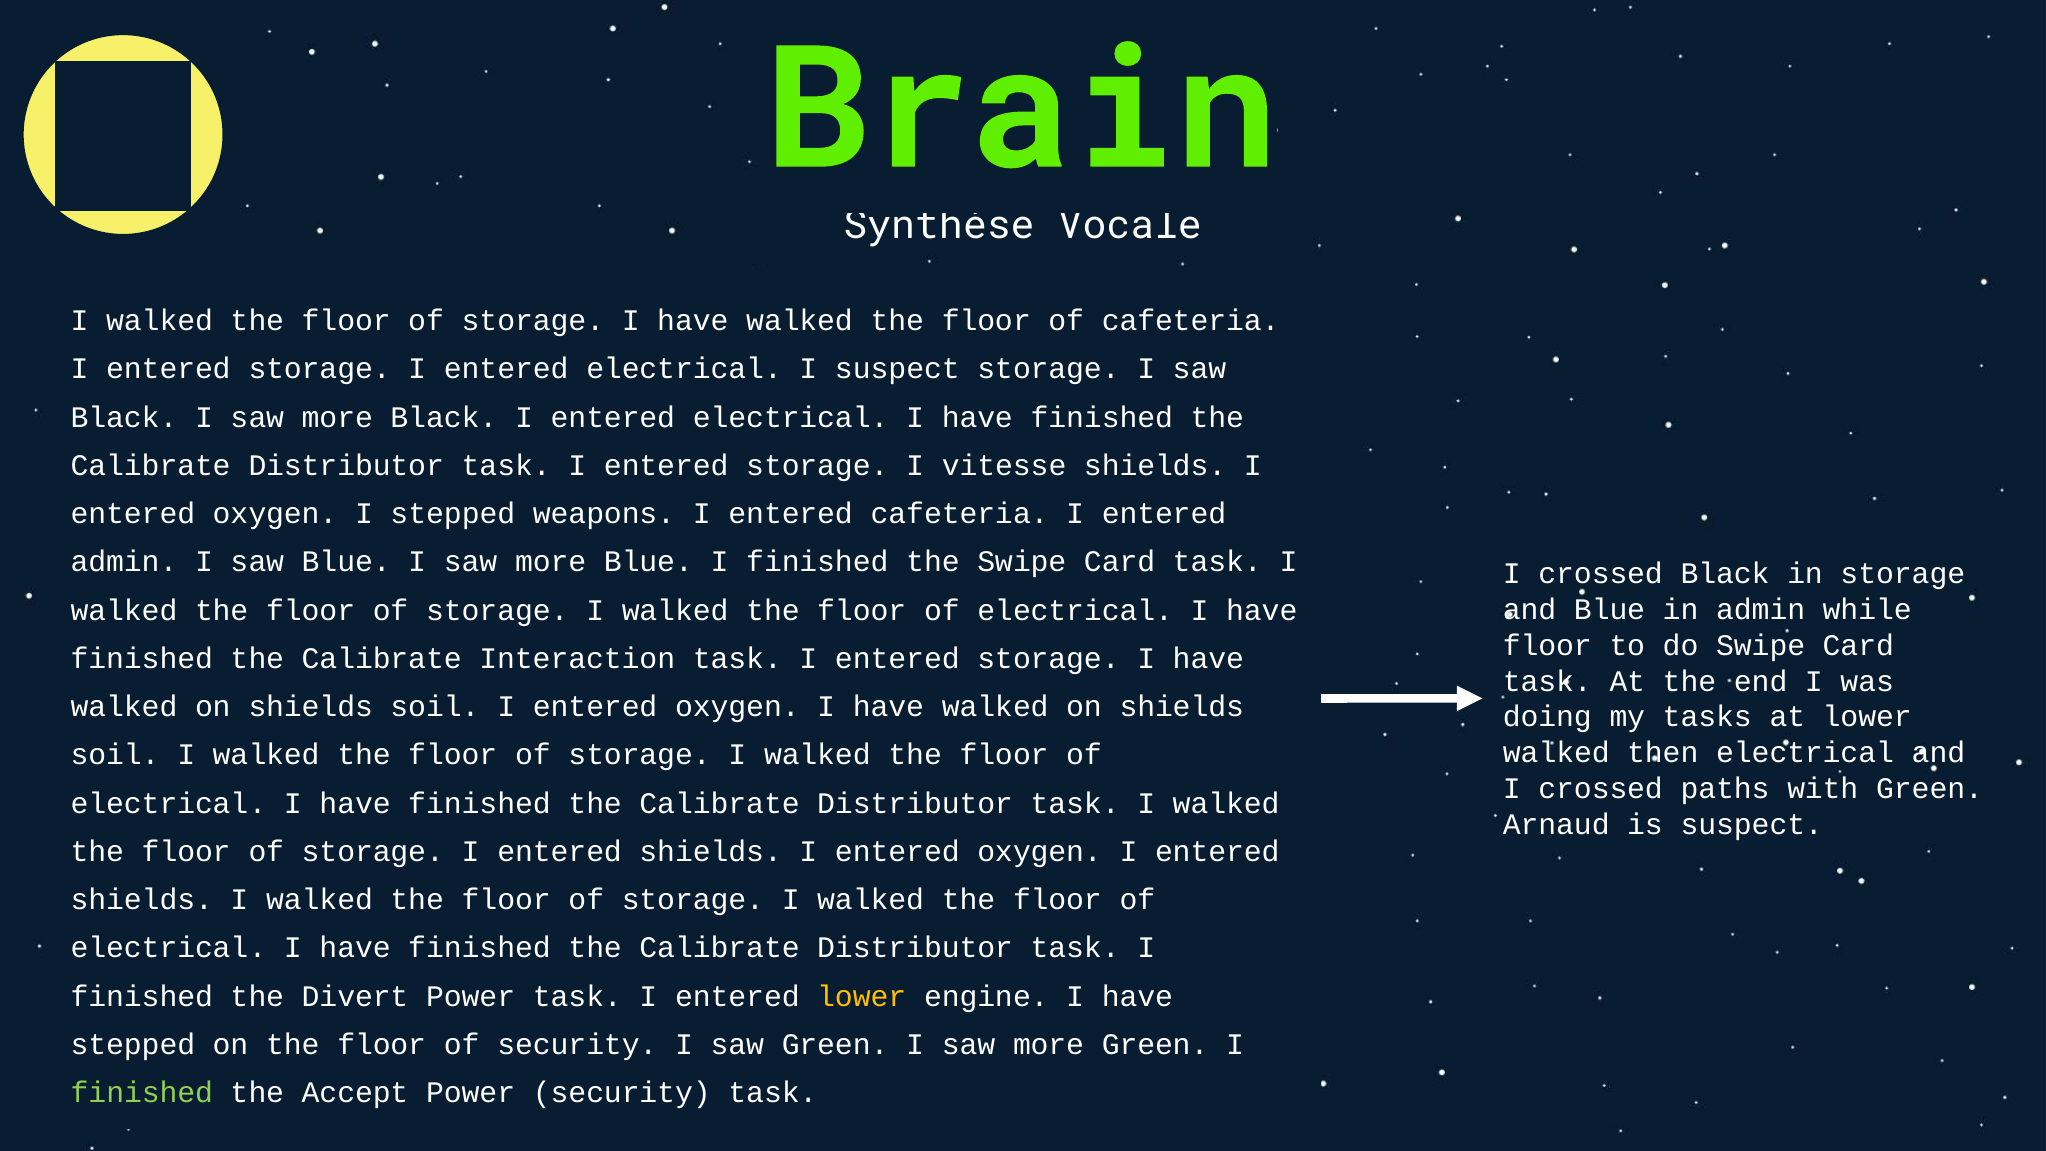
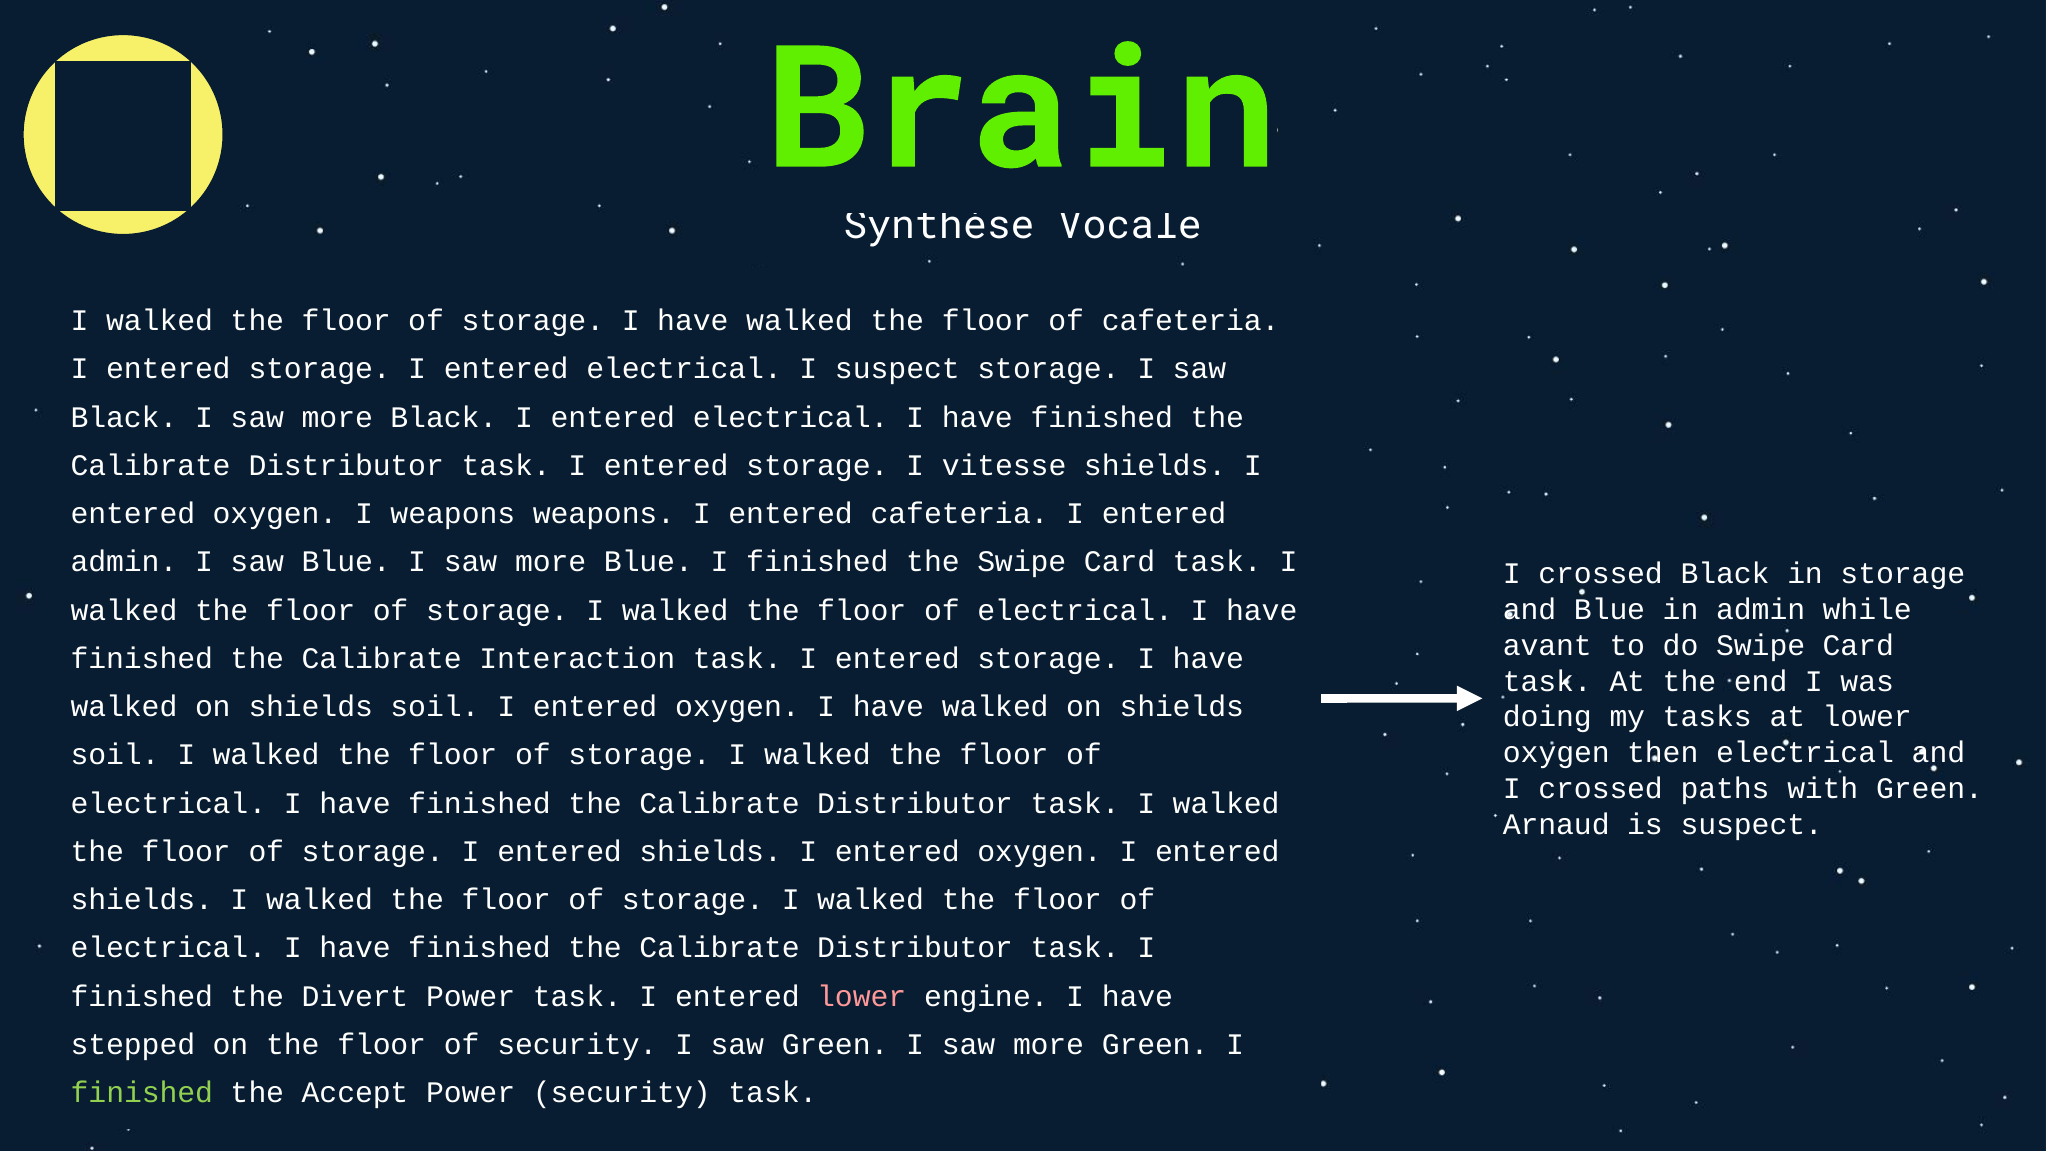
I stepped: stepped -> weapons (453, 514)
floor: floor -> avant (1547, 645)
walked: walked -> oxygen (1556, 753)
lower colour: yellow -> pink (862, 996)
